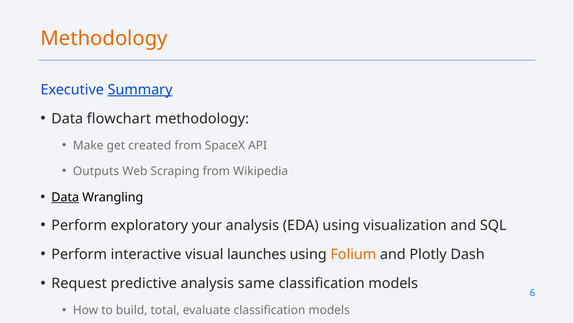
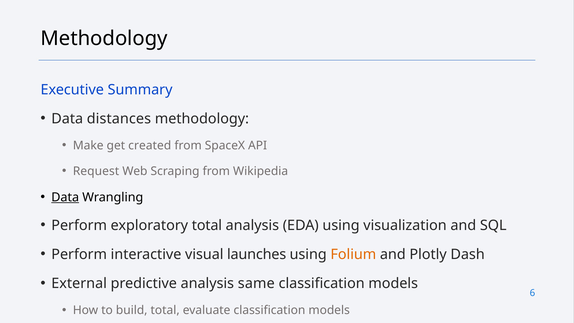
Methodology colour: orange -> black (104, 38)
Summary underline: present -> none (140, 90)
flowchart: flowchart -> distances (119, 119)
Outputs: Outputs -> Request (96, 171)
exploratory your: your -> total (207, 225)
Request: Request -> External (79, 283)
